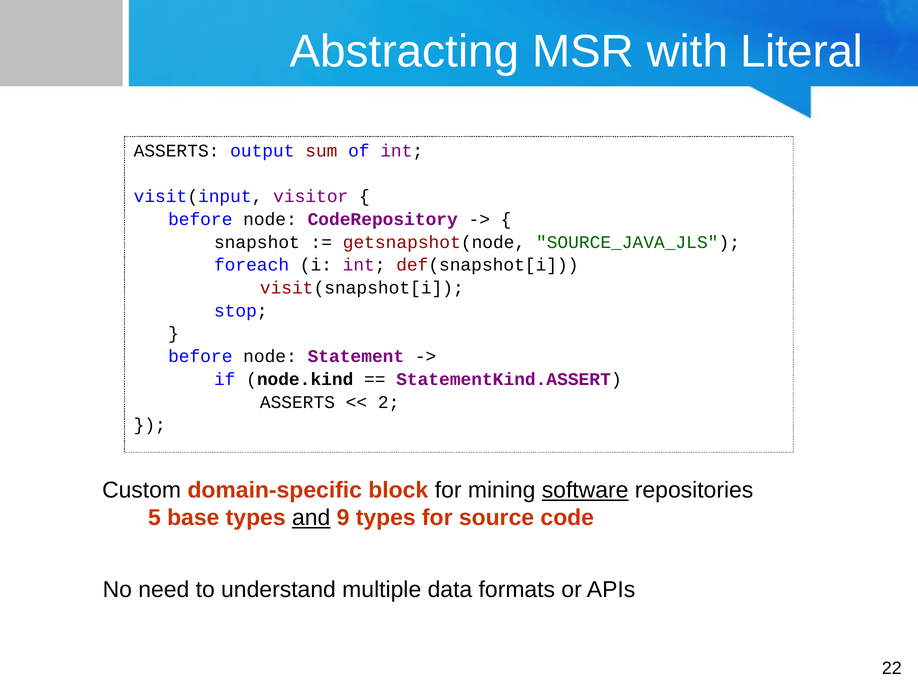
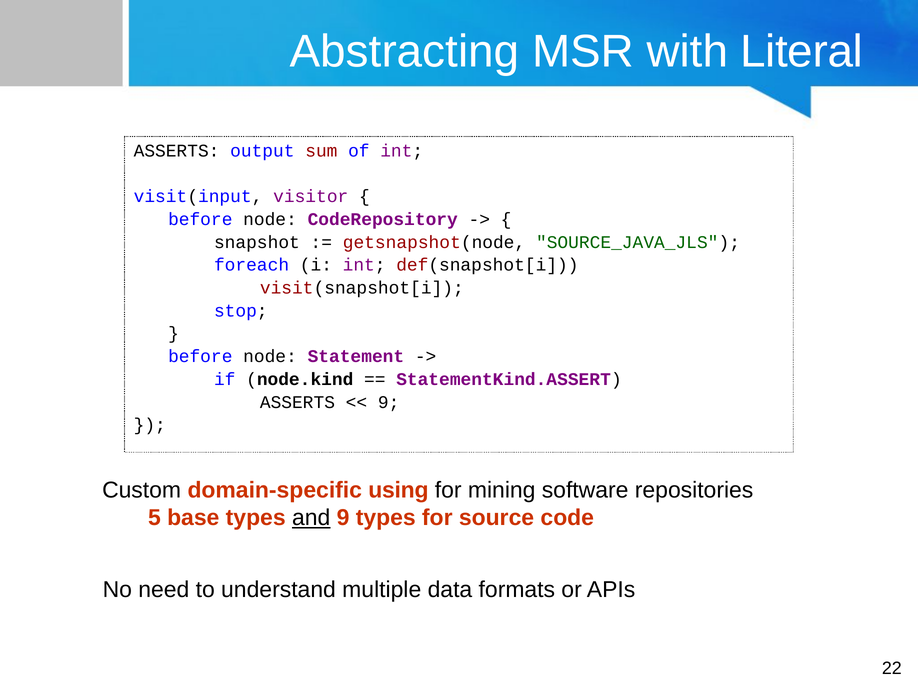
2: 2 -> 9 (389, 402)
block: block -> using (398, 491)
software underline: present -> none (585, 491)
